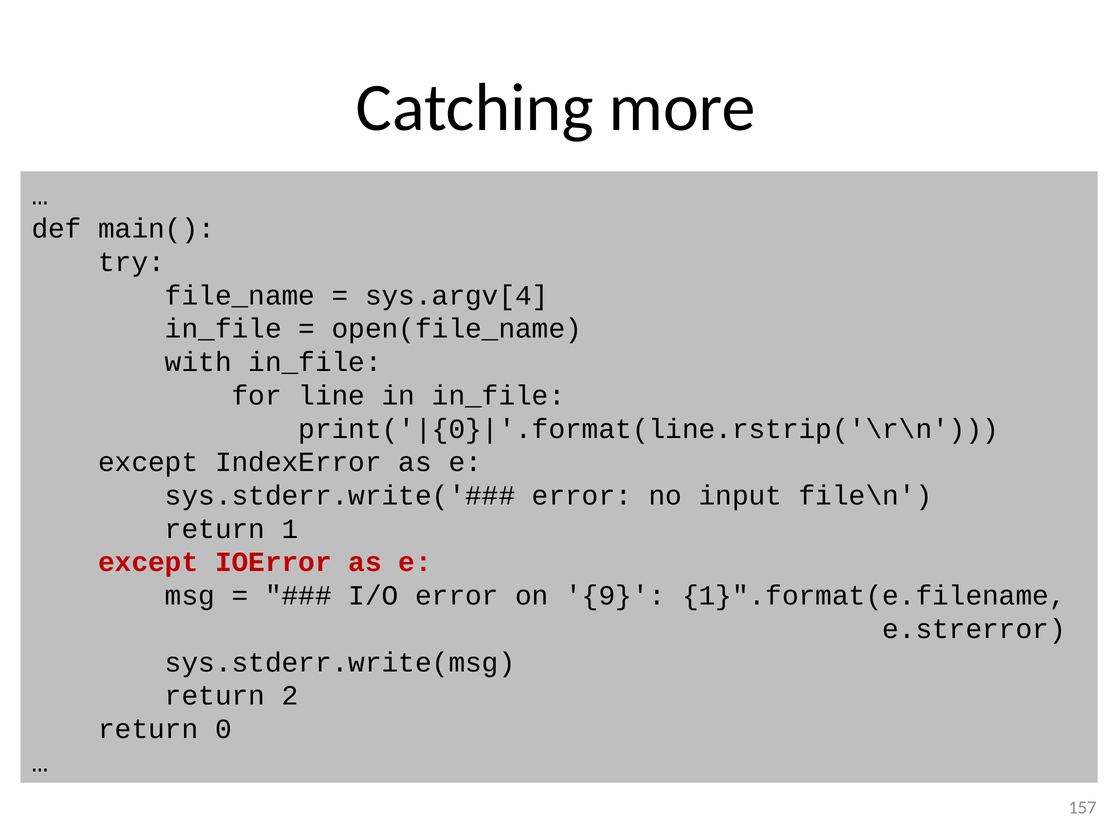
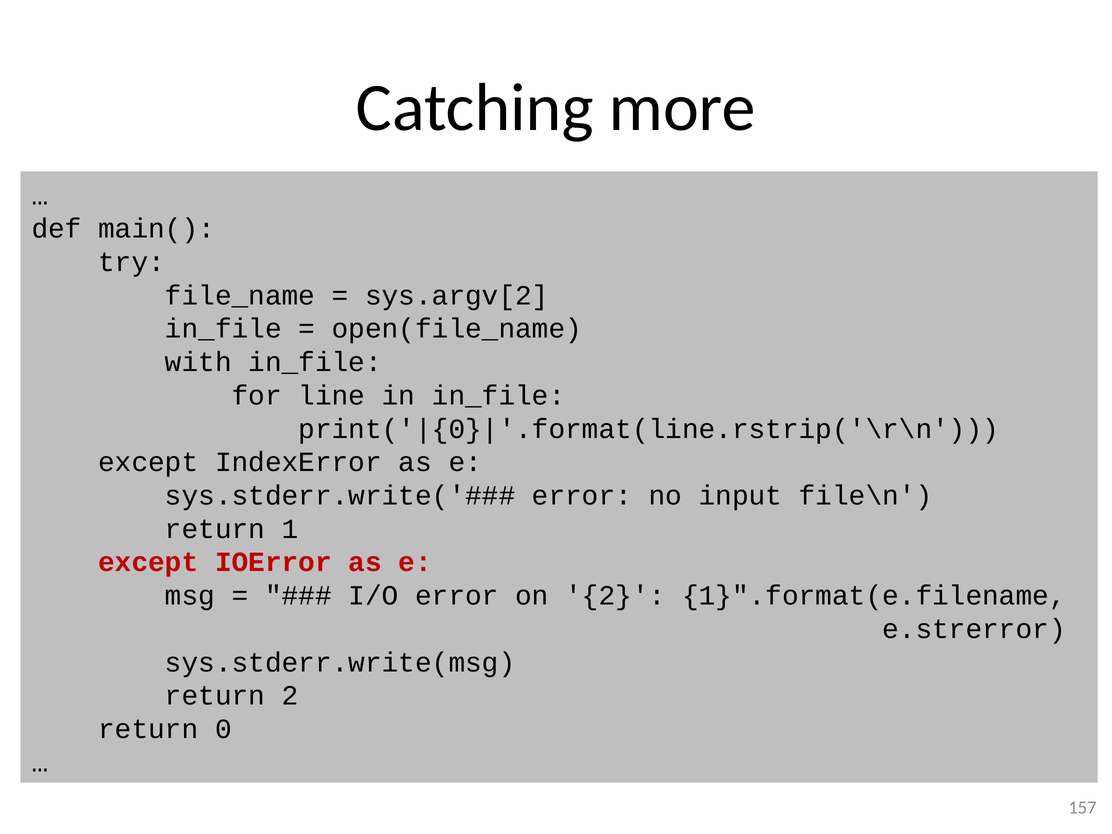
sys.argv[4: sys.argv[4 -> sys.argv[2 (457, 295)
on 9: 9 -> 2 (615, 596)
